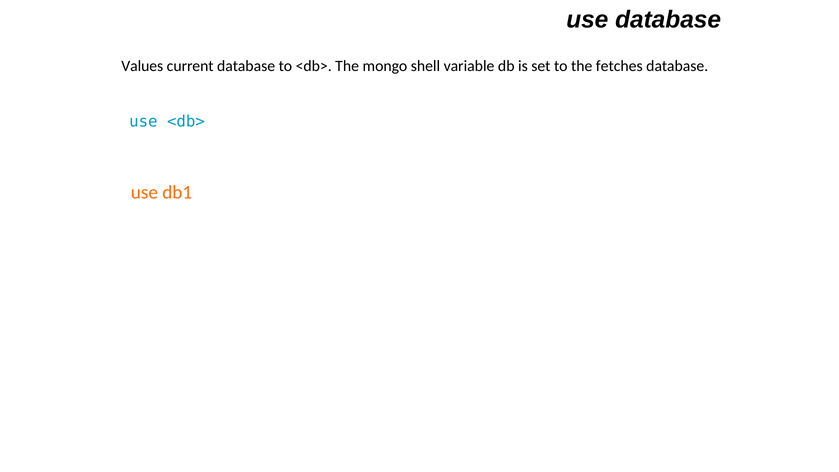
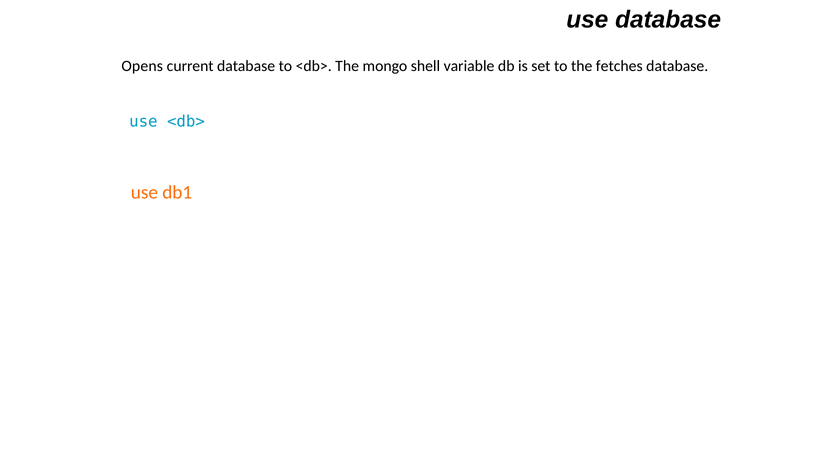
Values: Values -> Opens (142, 66)
